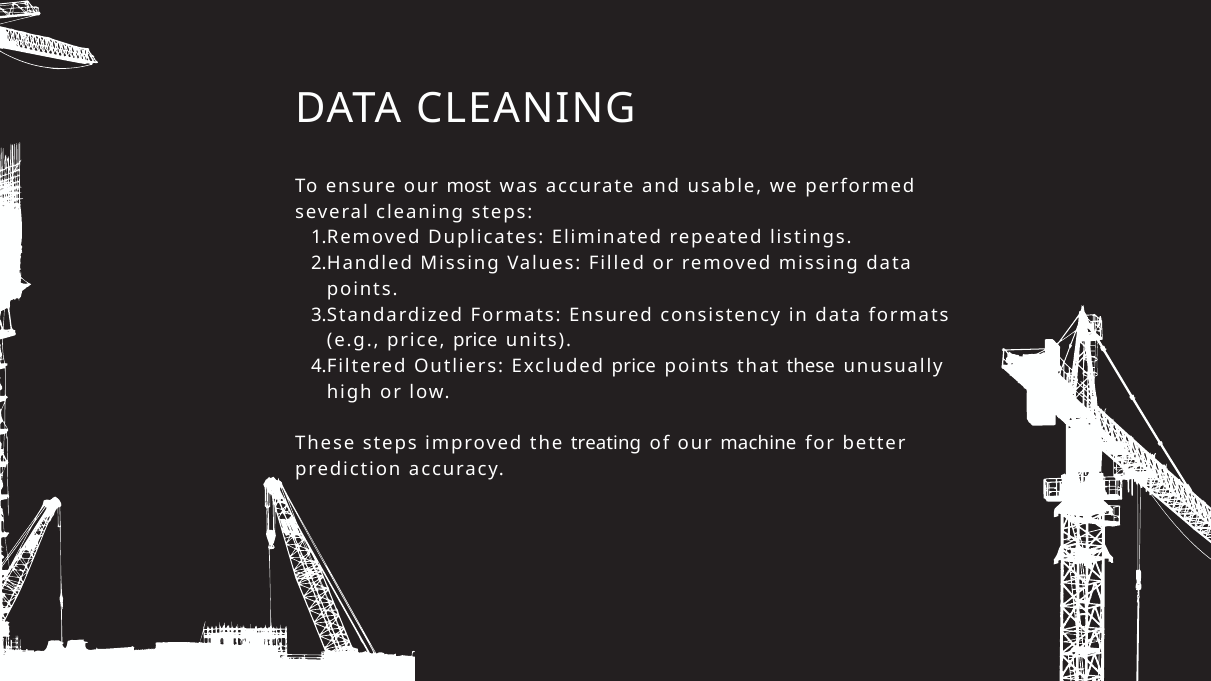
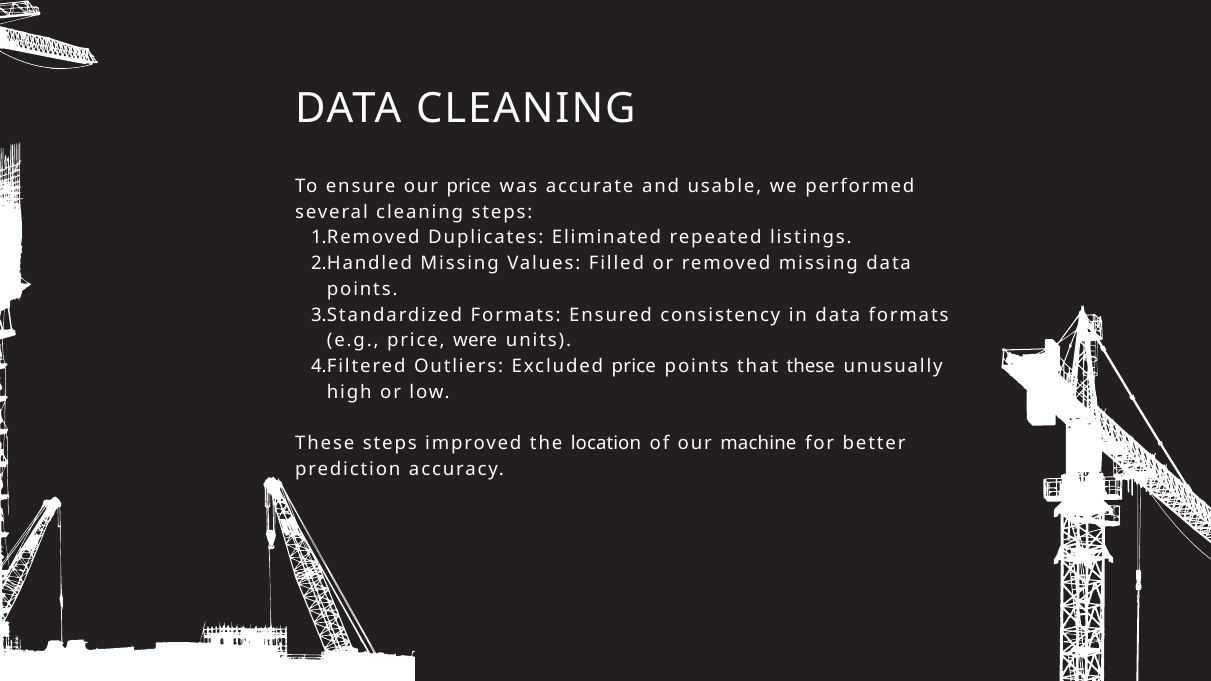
our most: most -> price (469, 186)
price price: price -> were (475, 341)
treating: treating -> location (606, 444)
